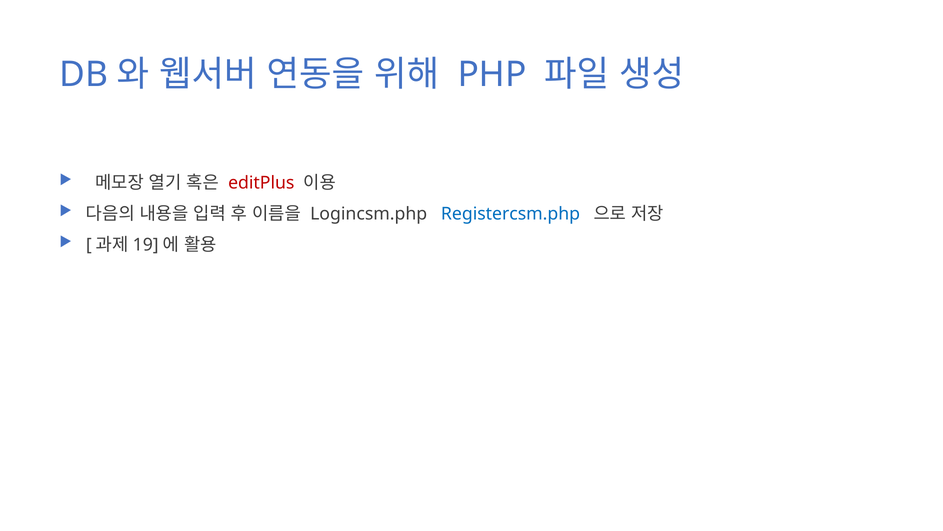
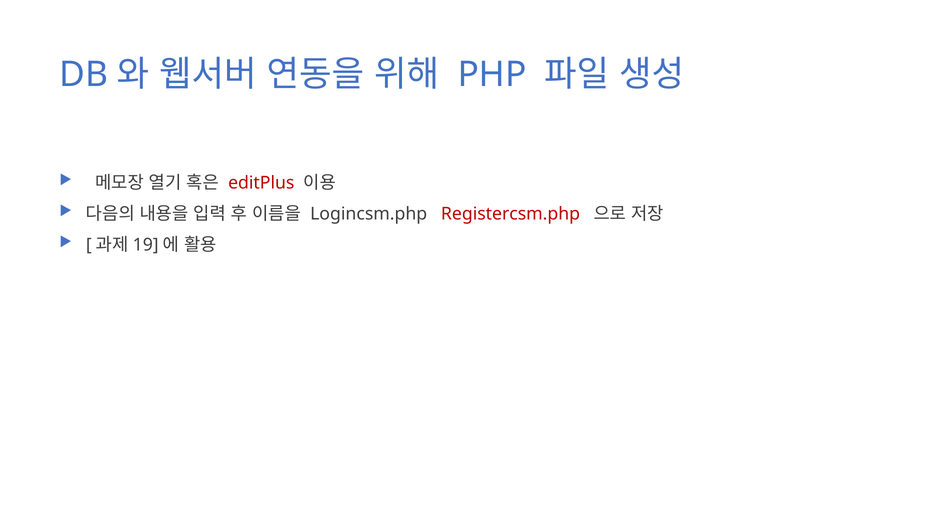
Registercsm.php colour: blue -> red (511, 214)
